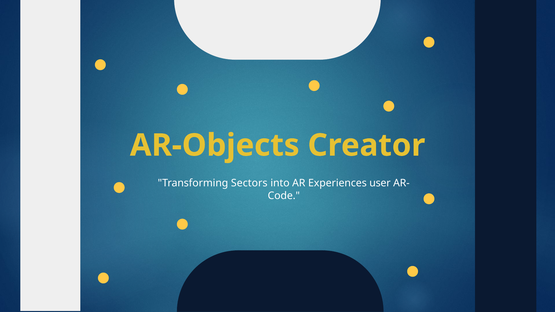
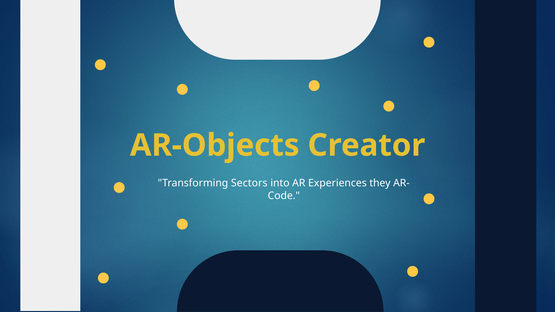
user: user -> they (380, 183)
